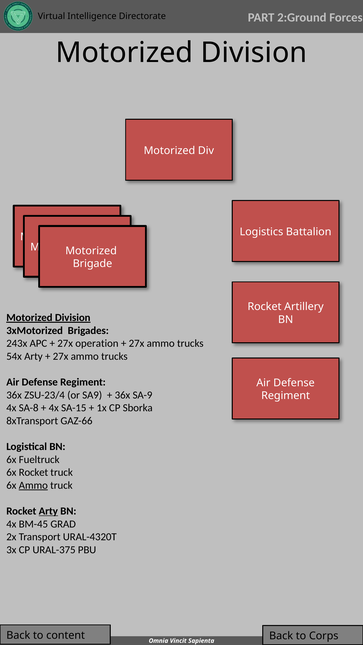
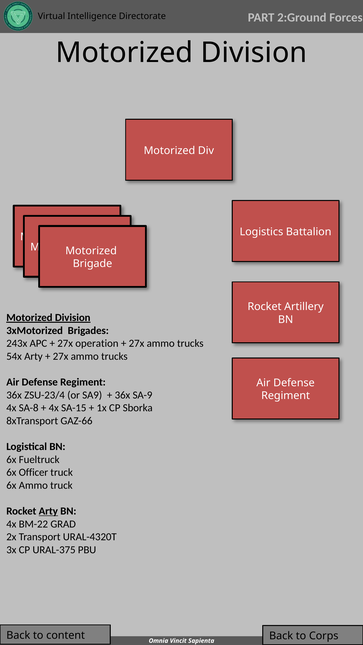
6x Rocket: Rocket -> Officer (33, 473)
Ammo underline: present -> none (33, 486)
BM-45: BM-45 -> BM-22 (33, 524)
